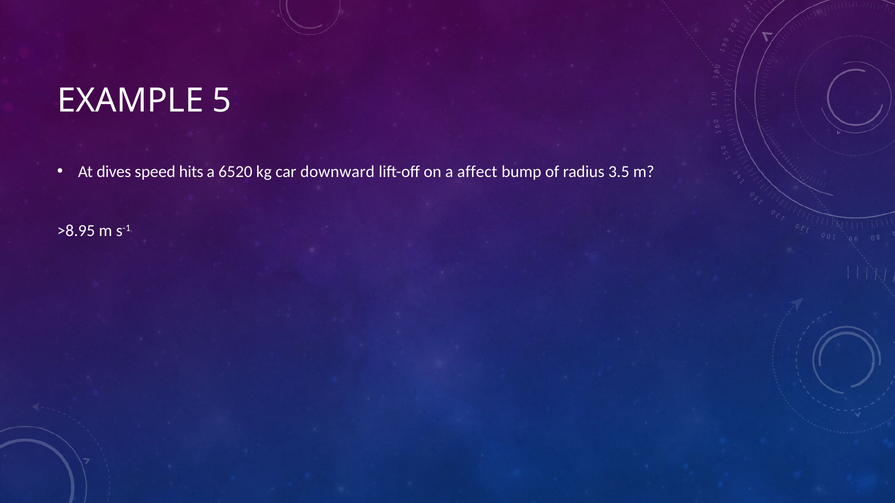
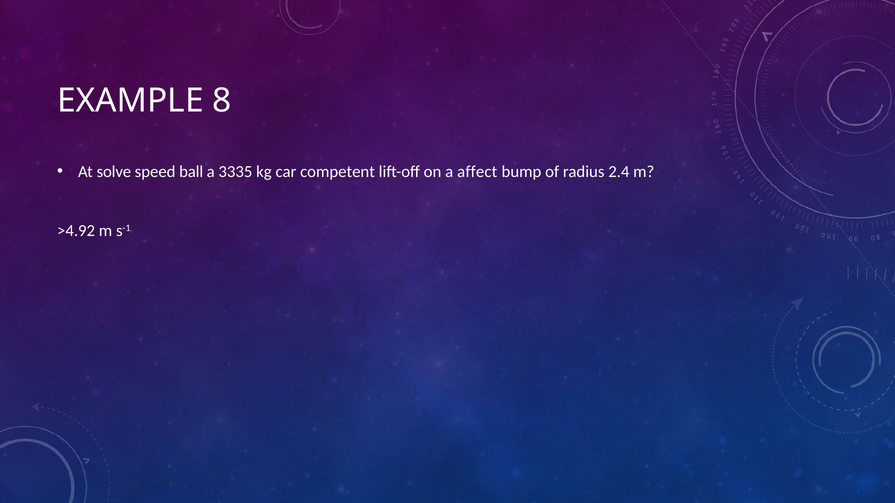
5: 5 -> 8 (222, 101)
dives: dives -> solve (114, 172)
hits: hits -> ball (191, 172)
6520: 6520 -> 3335 (235, 172)
downward: downward -> competent (338, 172)
3.5: 3.5 -> 2.4 (619, 172)
>8.95: >8.95 -> >4.92 (76, 231)
